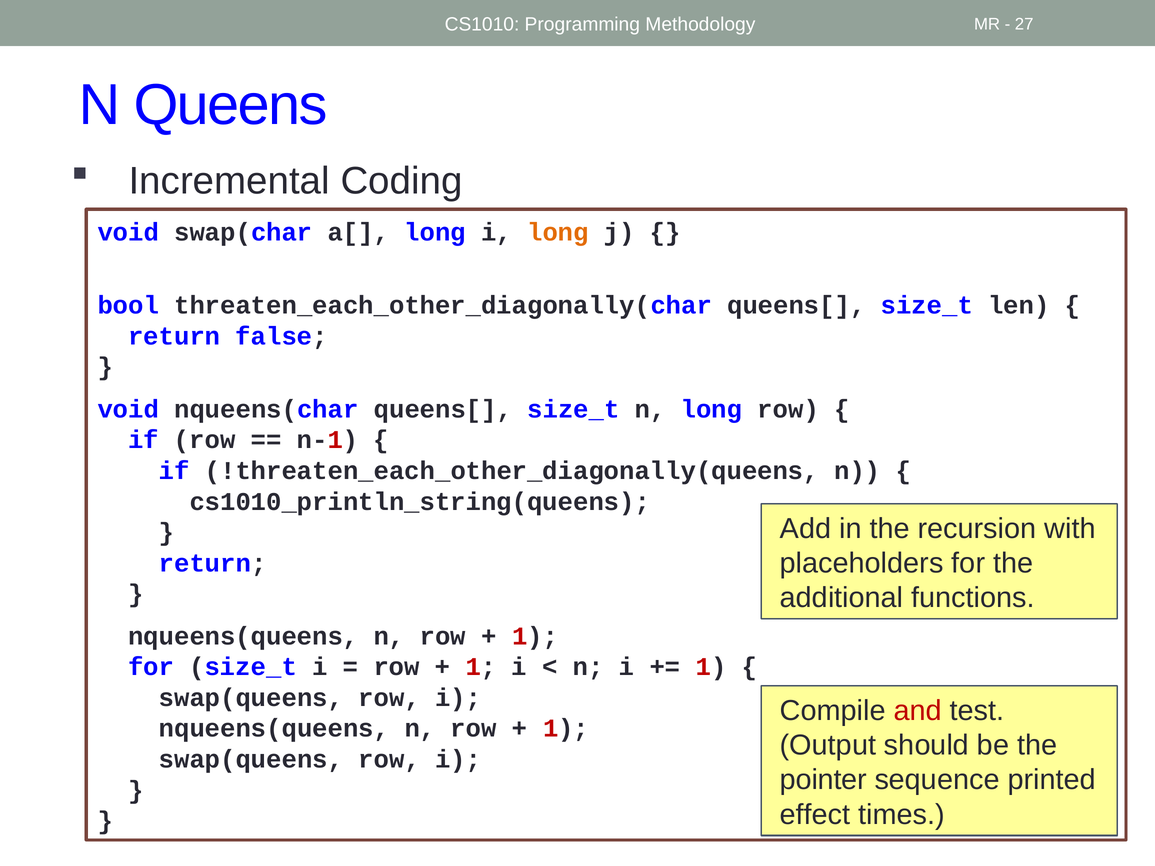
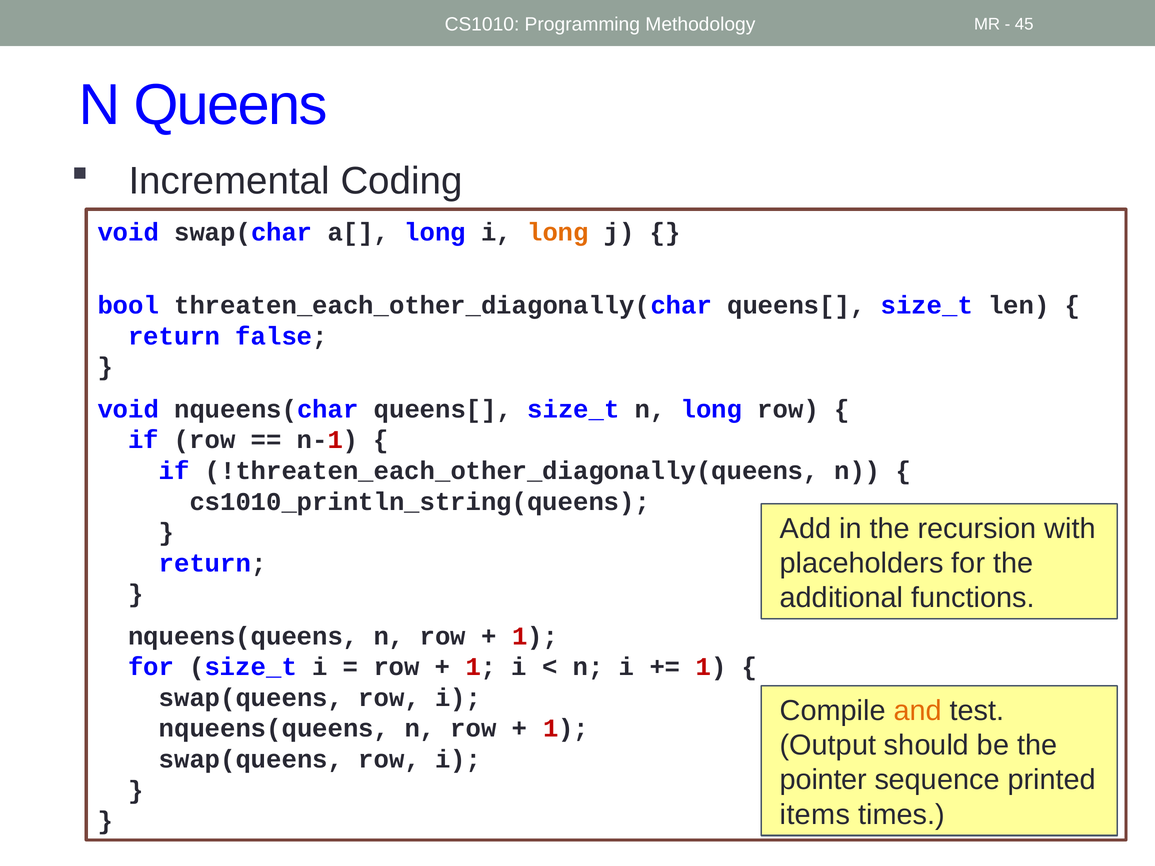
27: 27 -> 45 (1024, 24)
and colour: red -> orange (918, 711)
effect: effect -> items (815, 815)
